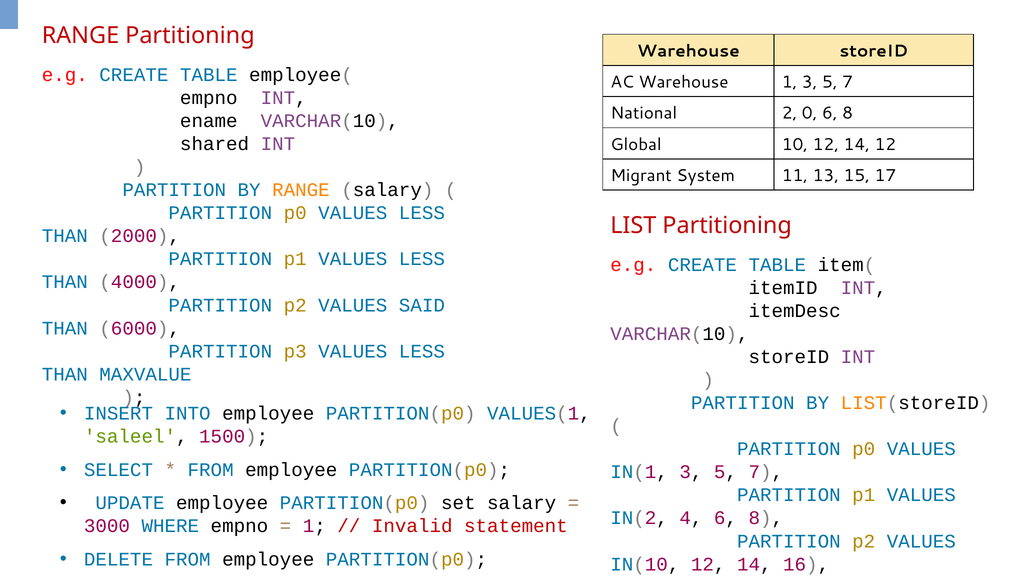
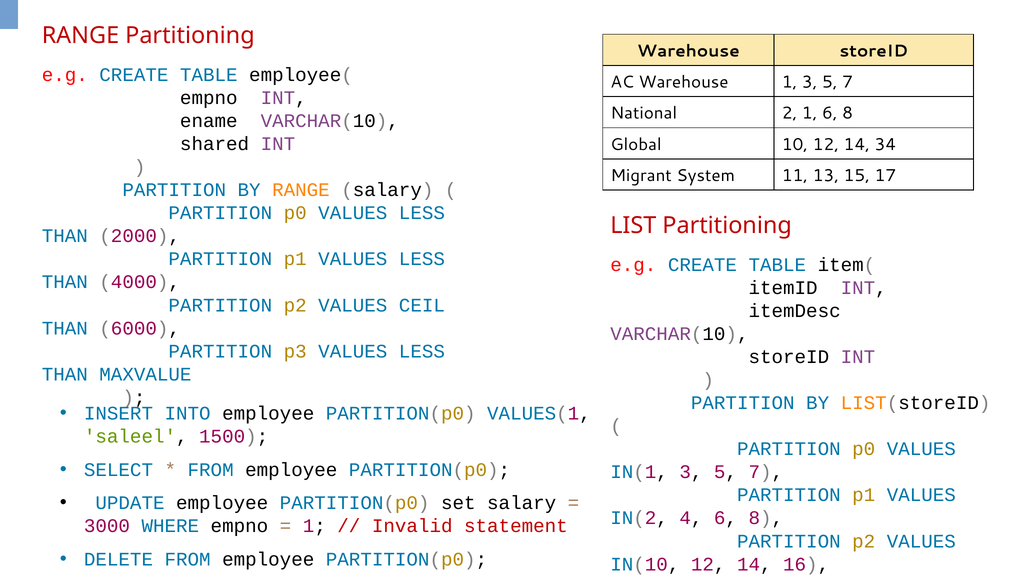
2 0: 0 -> 1 (810, 113)
14 12: 12 -> 34 (885, 144)
SAID: SAID -> CEIL (422, 305)
